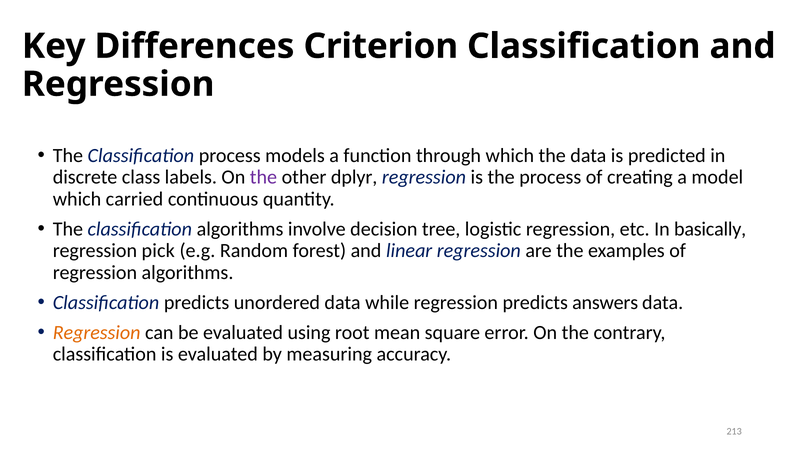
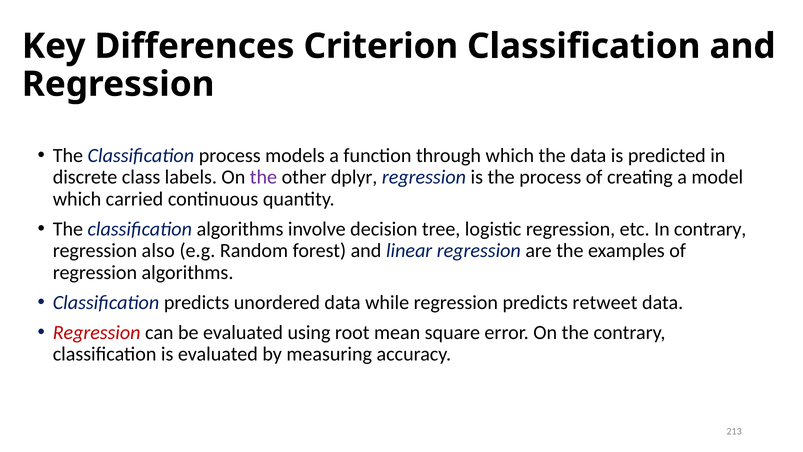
In basically: basically -> contrary (710, 229)
pick: pick -> also (158, 251)
answers: answers -> retweet (605, 302)
Regression colour: orange -> red (97, 332)
